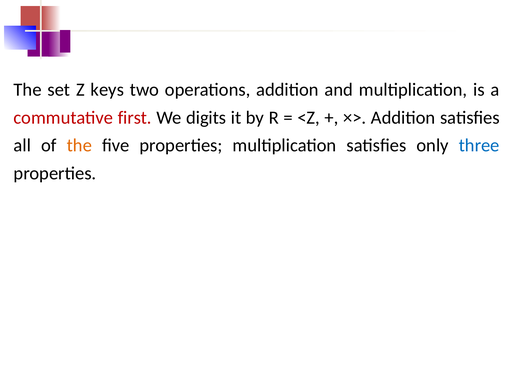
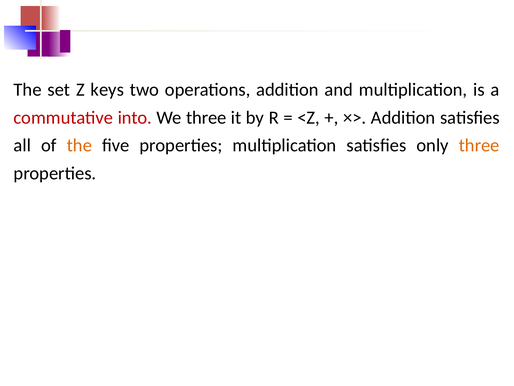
first: first -> into (135, 118)
We digits: digits -> three (206, 118)
three colour: blue -> orange (479, 145)
